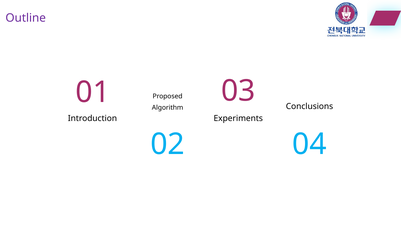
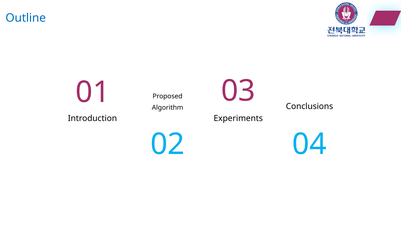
Outline colour: purple -> blue (26, 18)
